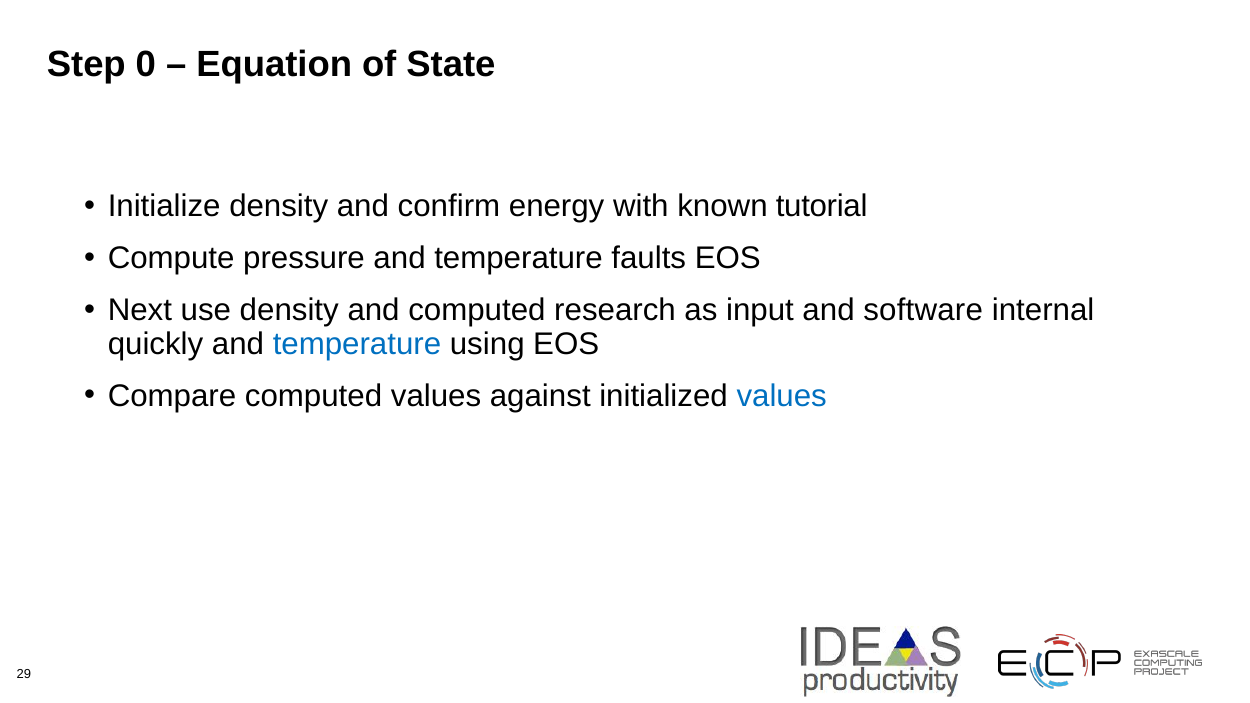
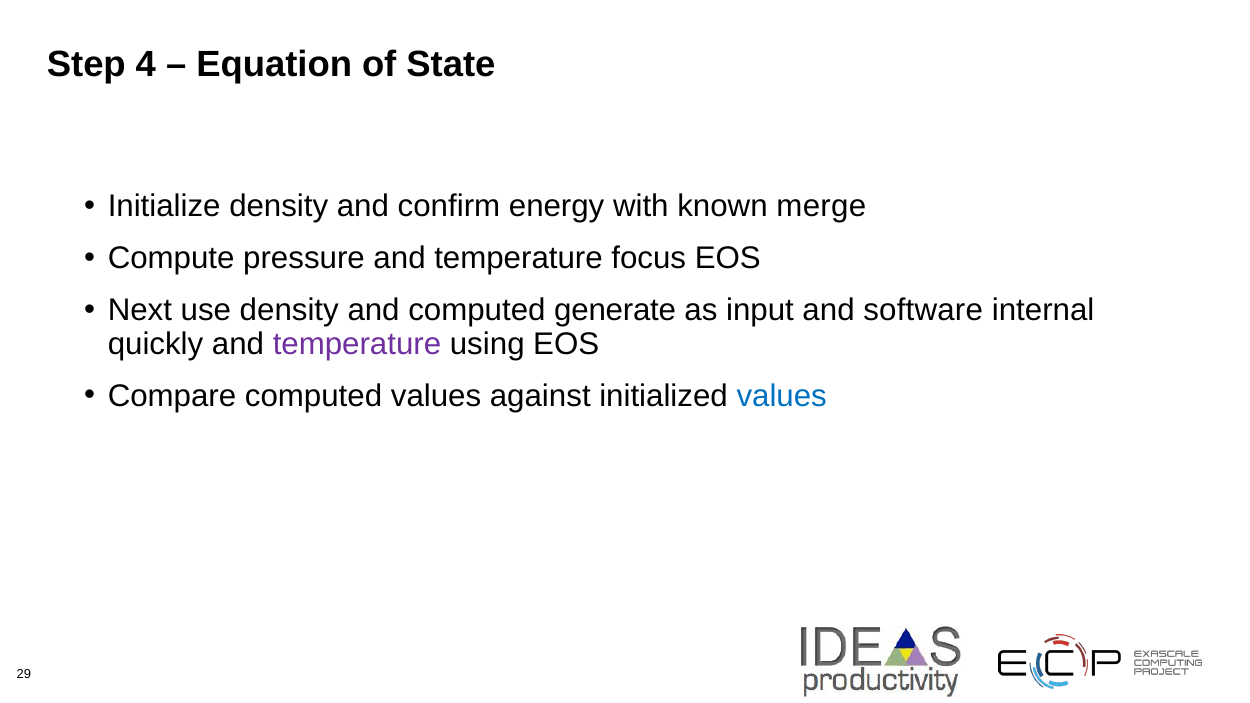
0: 0 -> 4 (146, 65)
tutorial: tutorial -> merge (821, 206)
faults: faults -> focus (649, 258)
research: research -> generate (615, 310)
temperature colour: blue -> purple (357, 344)
